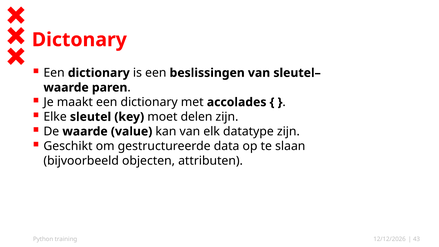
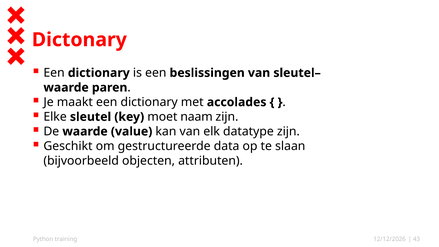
delen: delen -> naam (197, 117)
